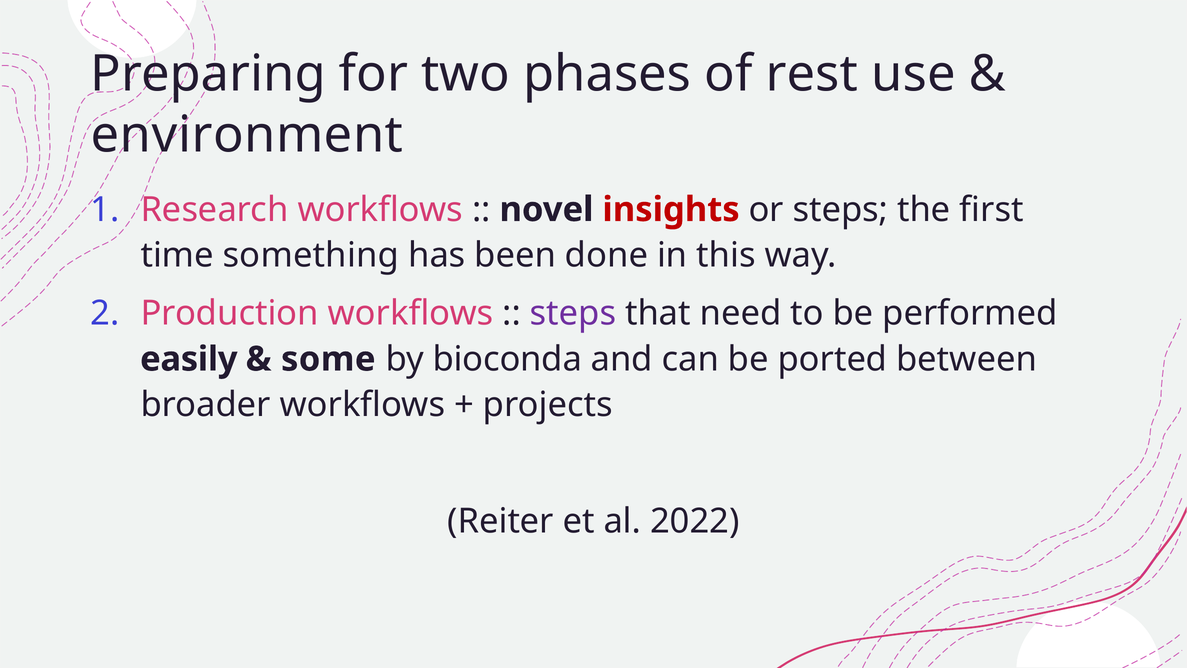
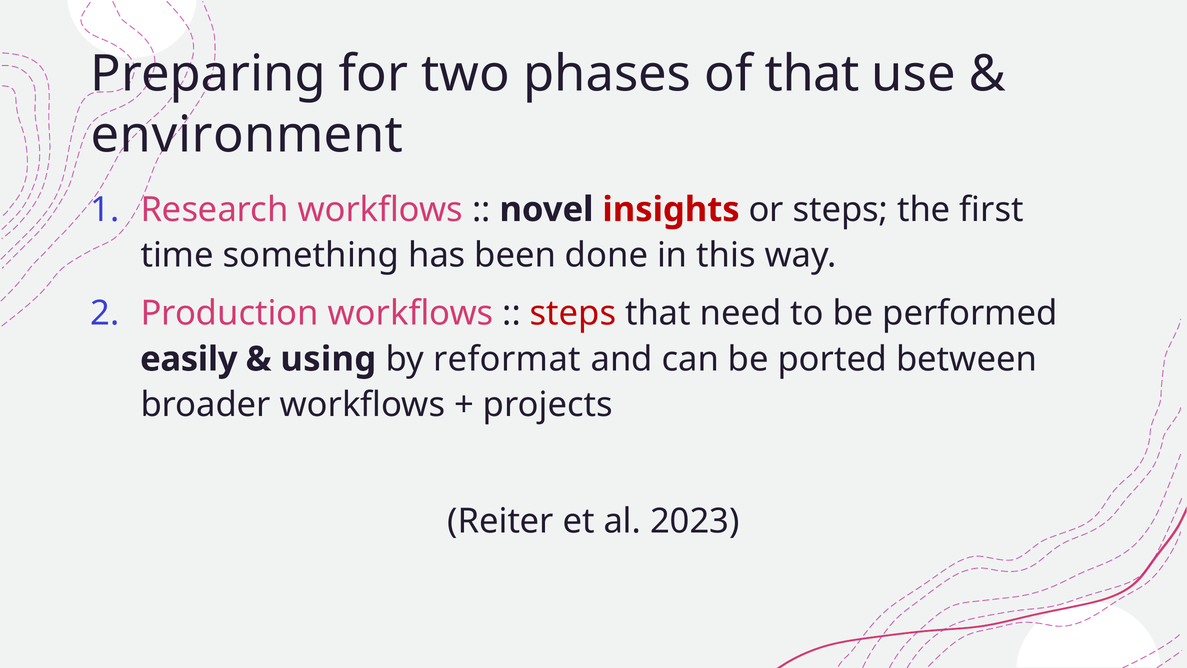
of rest: rest -> that (812, 74)
steps colour: purple -> red (573, 313)
some: some -> using (328, 359)
bioconda: bioconda -> reformat (507, 359)
2022: 2022 -> 2023 (695, 521)
